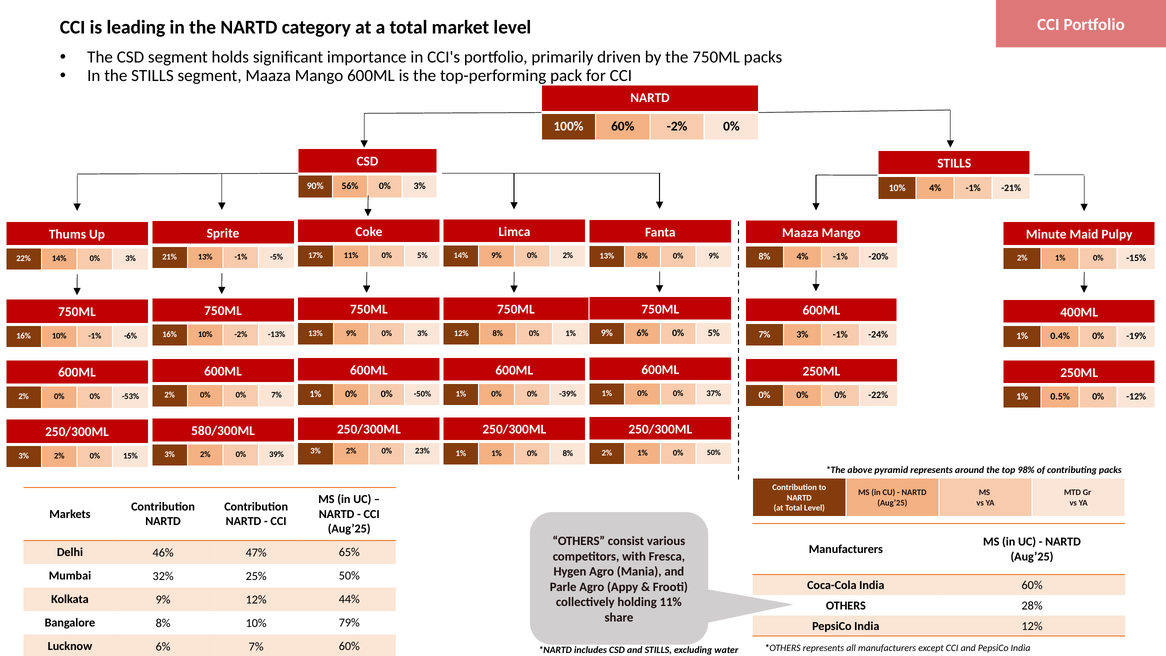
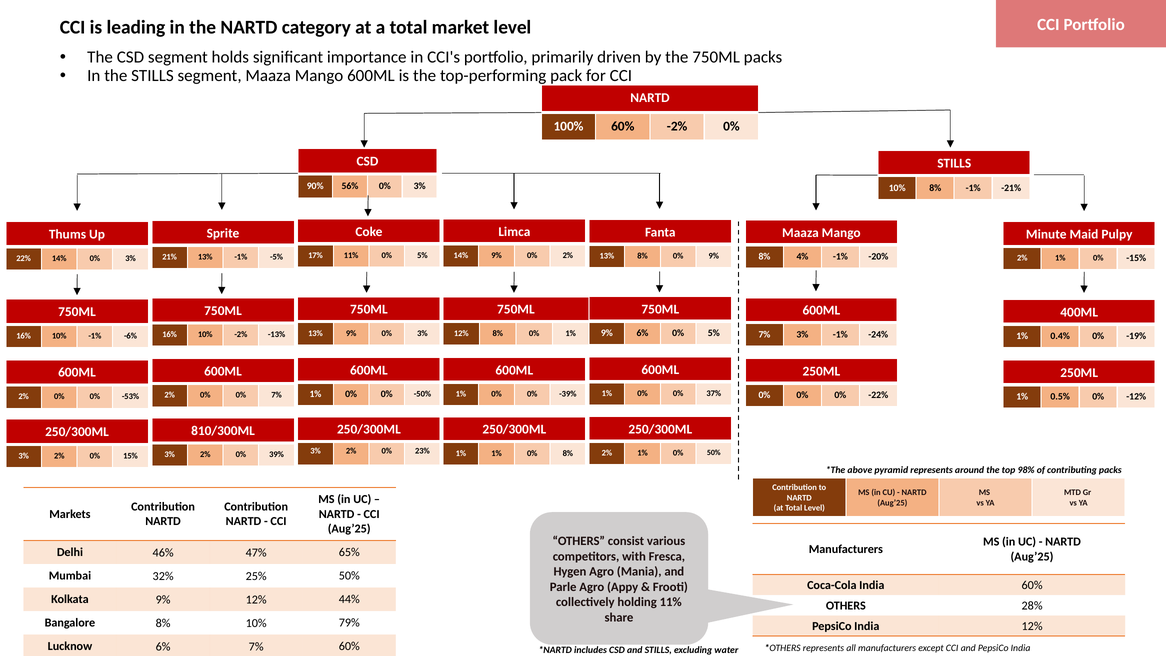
10% 4%: 4% -> 8% (935, 188)
580/300ML: 580/300ML -> 810/300ML (223, 431)
